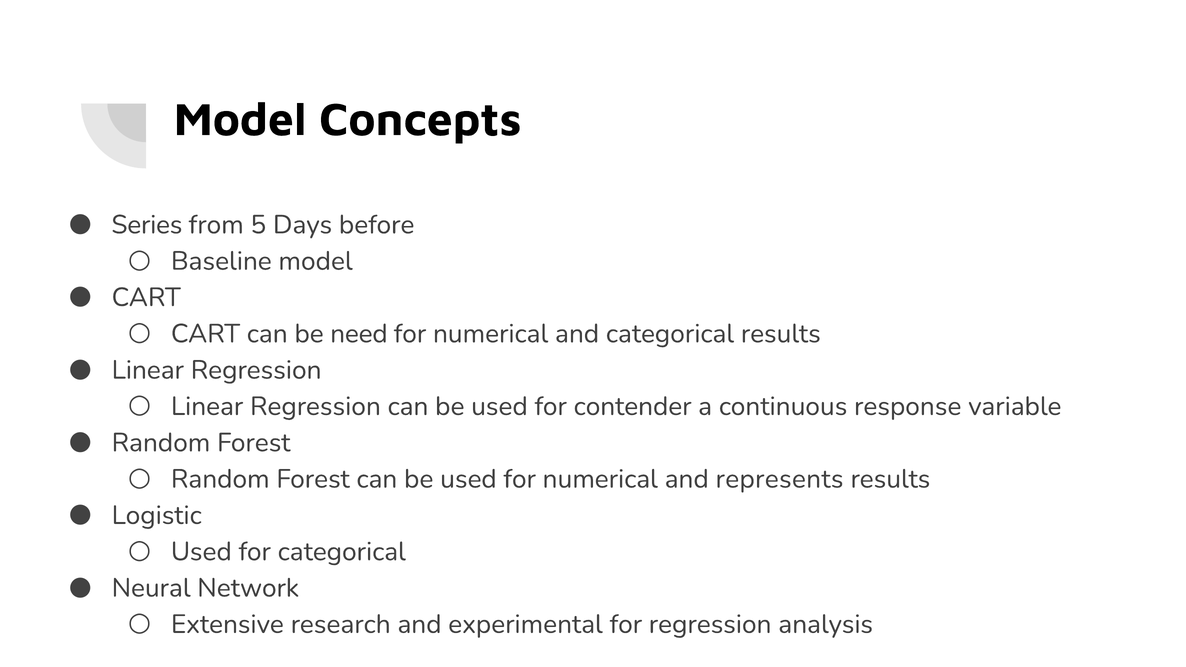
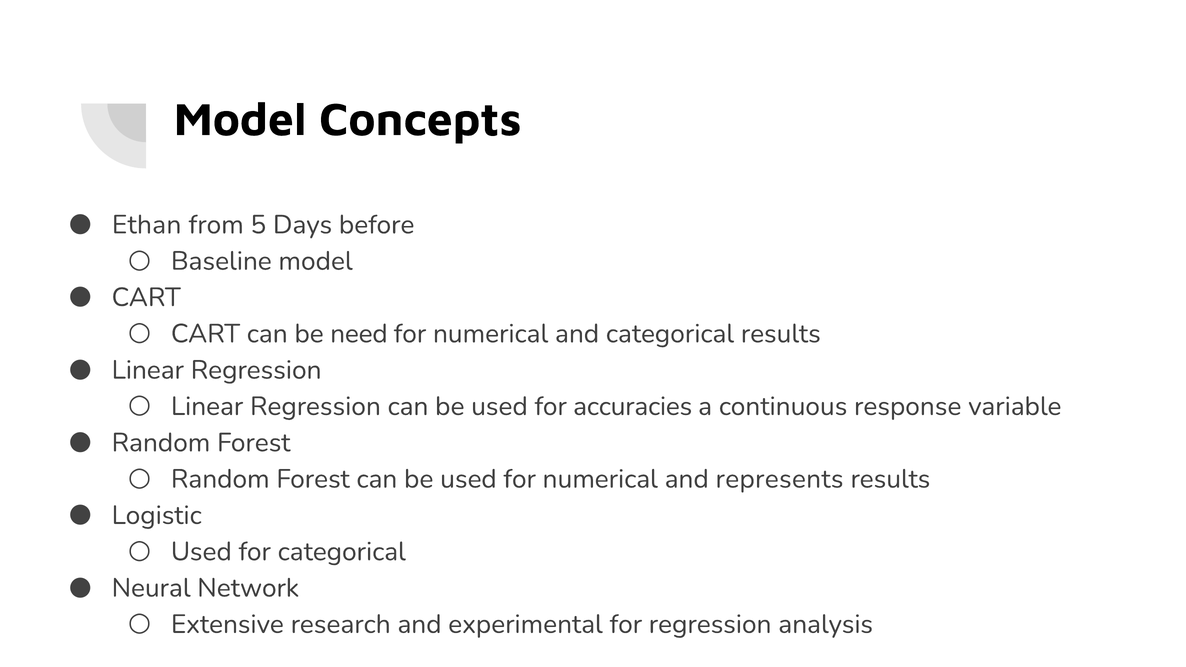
Series: Series -> Ethan (147, 225)
contender: contender -> accuracies (633, 406)
